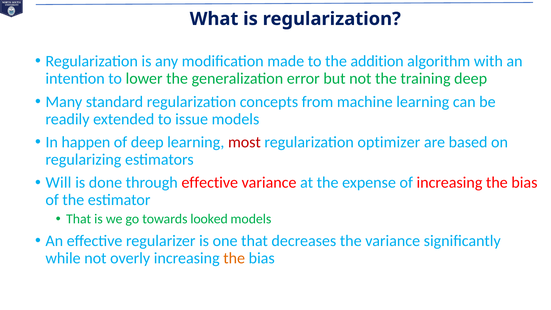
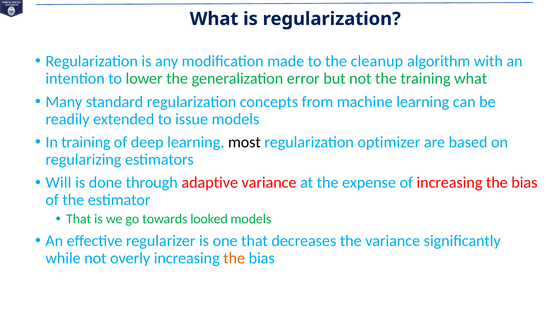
addition: addition -> cleanup (377, 61)
training deep: deep -> what (471, 79)
In happen: happen -> training (86, 142)
most colour: red -> black (244, 142)
through effective: effective -> adaptive (210, 183)
